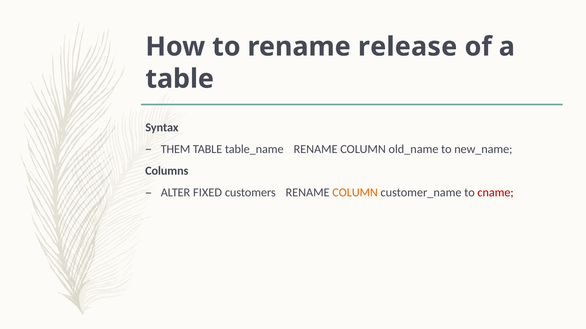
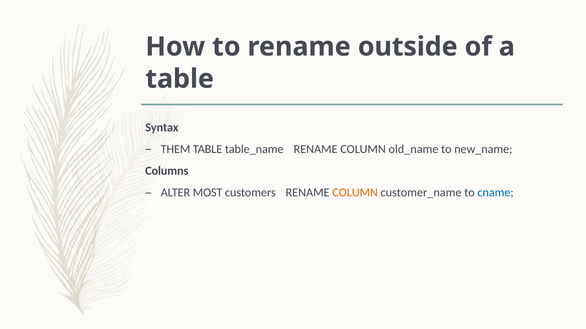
release: release -> outside (408, 47)
FIXED: FIXED -> MOST (208, 193)
cname colour: red -> blue (496, 193)
